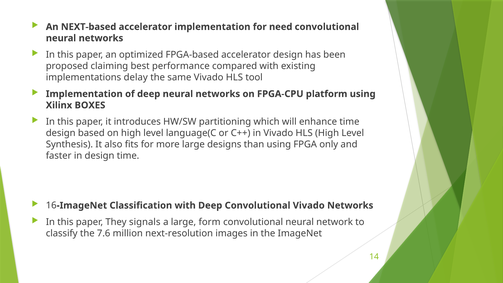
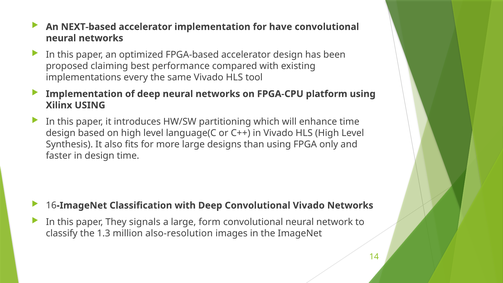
need: need -> have (281, 27)
delay: delay -> every (136, 77)
Xilinx BOXES: BOXES -> USING (90, 105)
7.6: 7.6 -> 1.3 (104, 233)
next-resolution: next-resolution -> also-resolution (179, 233)
